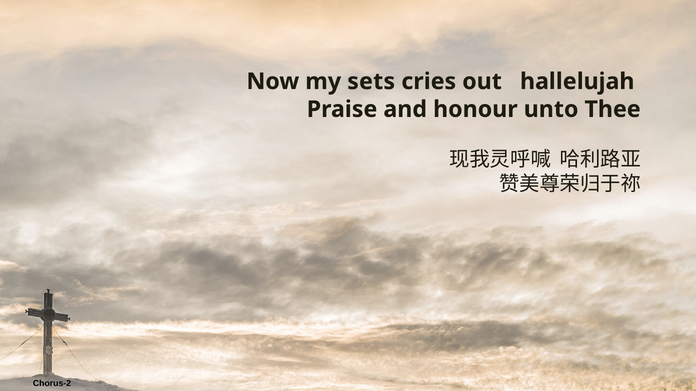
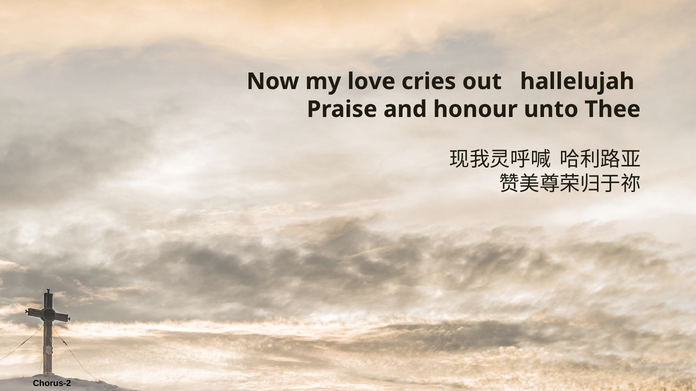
sets: sets -> love (371, 82)
